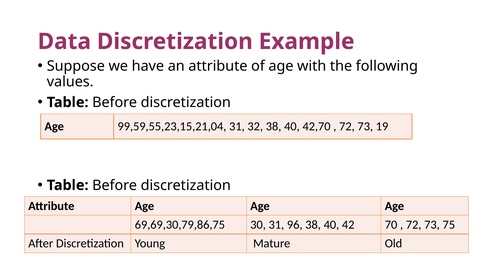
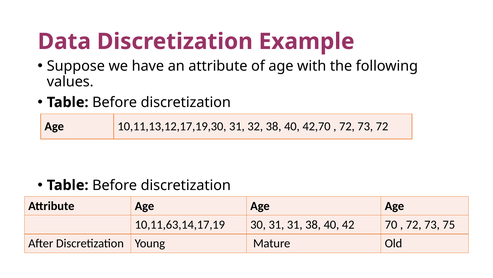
99,59,55,23,15,21,04: 99,59,55,23,15,21,04 -> 10,11,13,12,17,19,30 (172, 126)
73 19: 19 -> 72 (382, 126)
69,69,30,79,86,75: 69,69,30,79,86,75 -> 10,11,63,14,17,19 (180, 224)
31 96: 96 -> 31 (295, 224)
